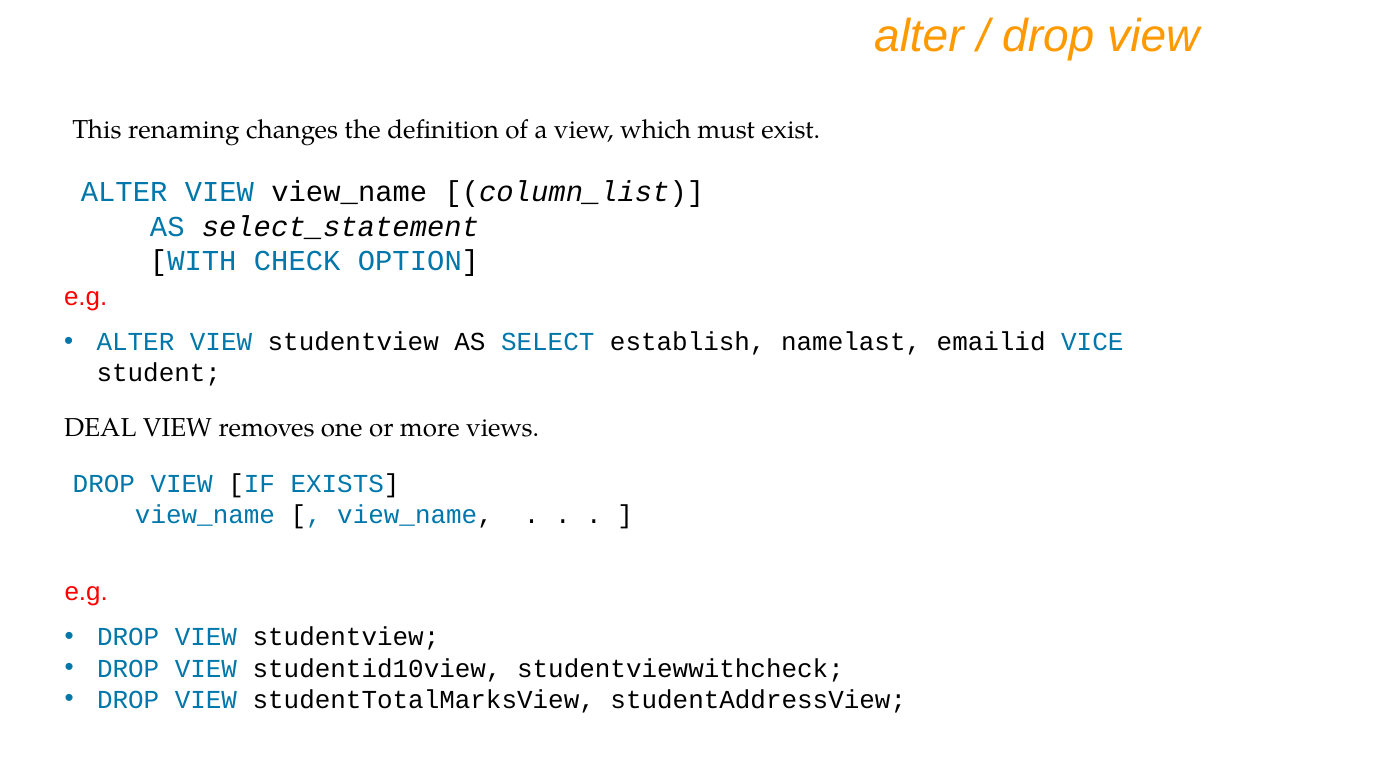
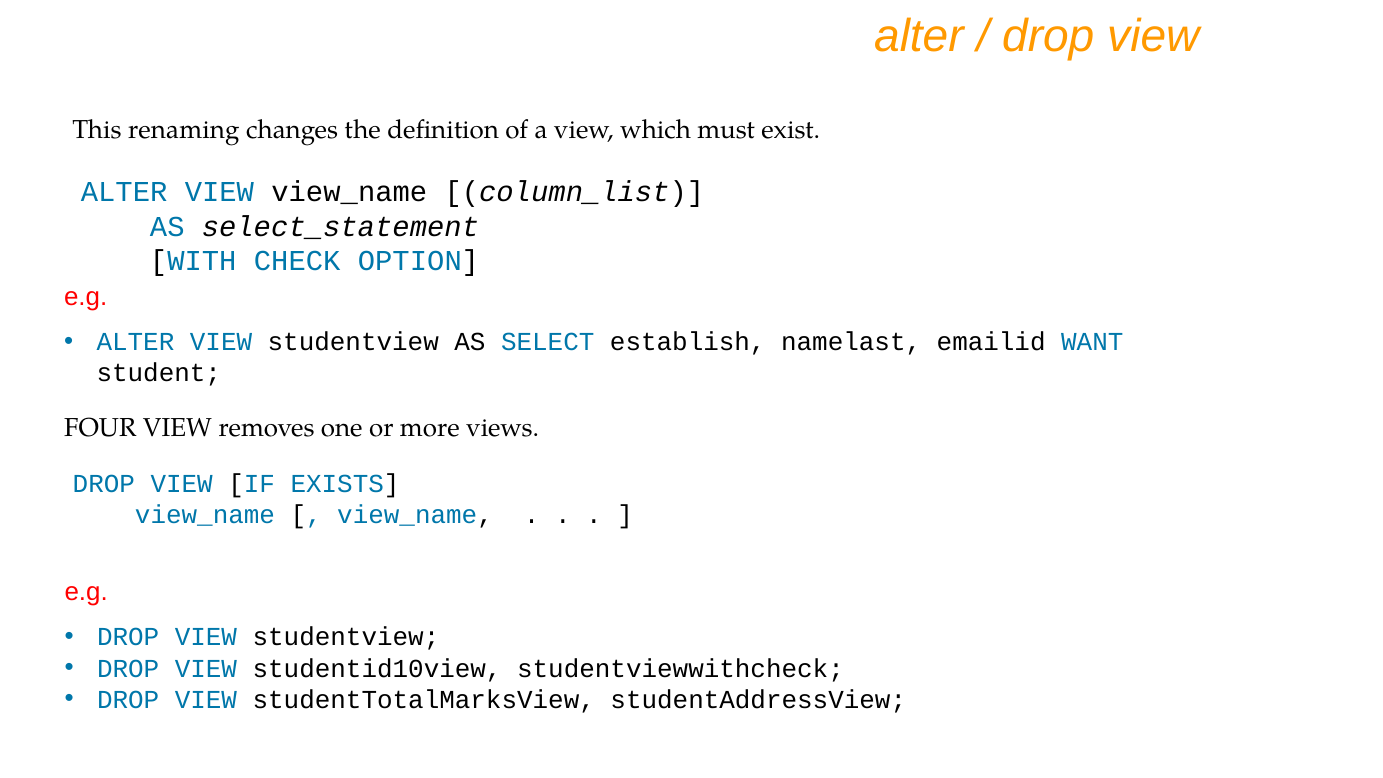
VICE: VICE -> WANT (1092, 342)
DEAL: DEAL -> FOUR (100, 428)
